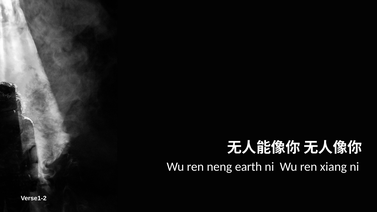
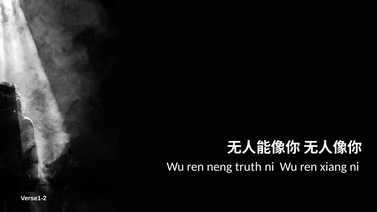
earth: earth -> truth (248, 167)
